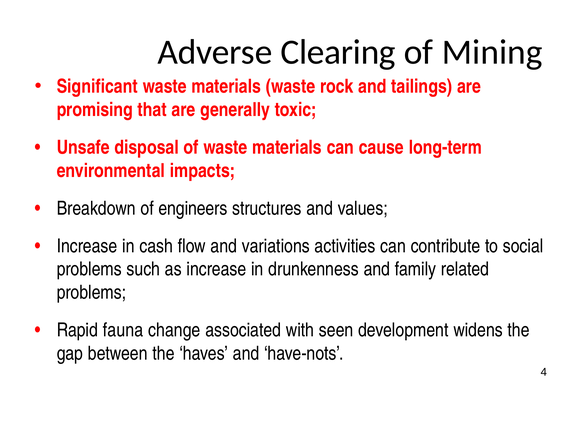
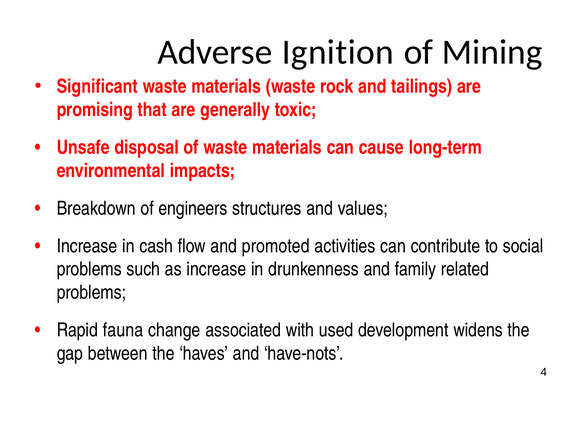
Clearing: Clearing -> Ignition (338, 52)
variations: variations -> promoted (276, 247)
seen: seen -> used (336, 331)
